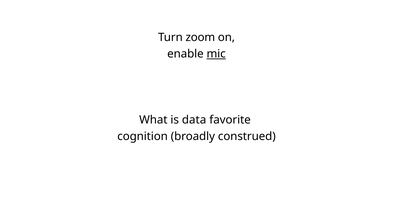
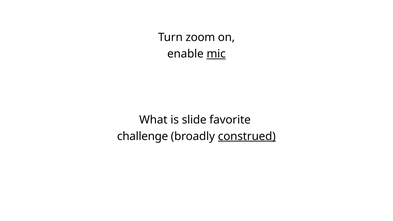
data: data -> slide (194, 120)
cognition: cognition -> challenge (143, 136)
construed underline: none -> present (247, 136)
